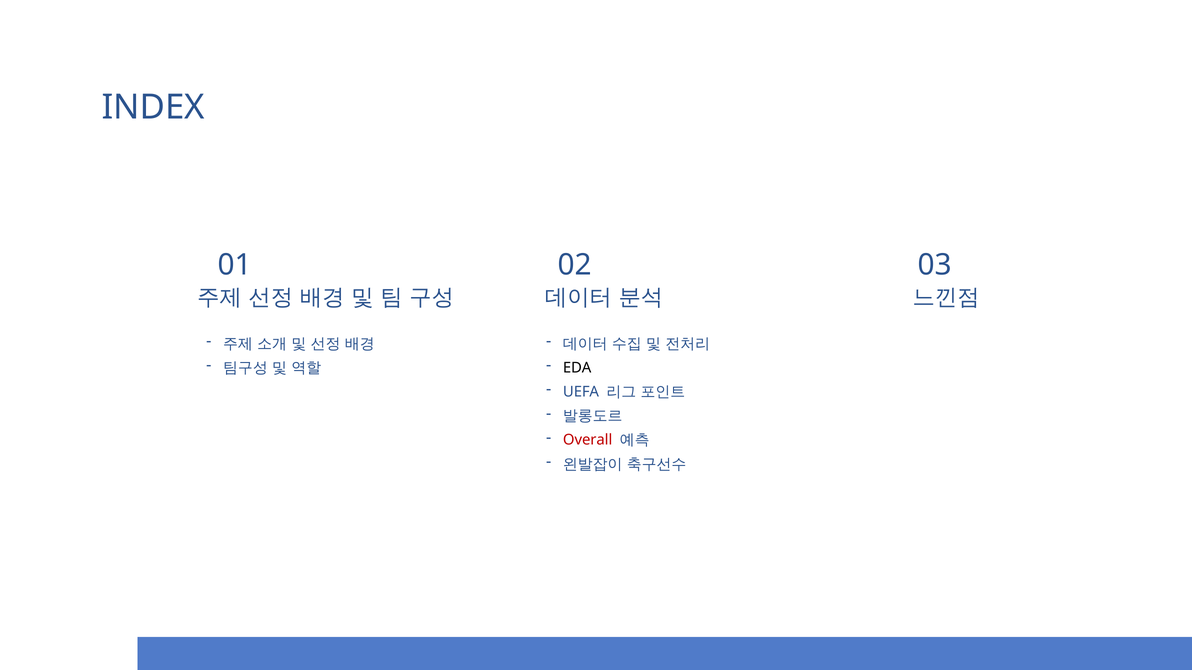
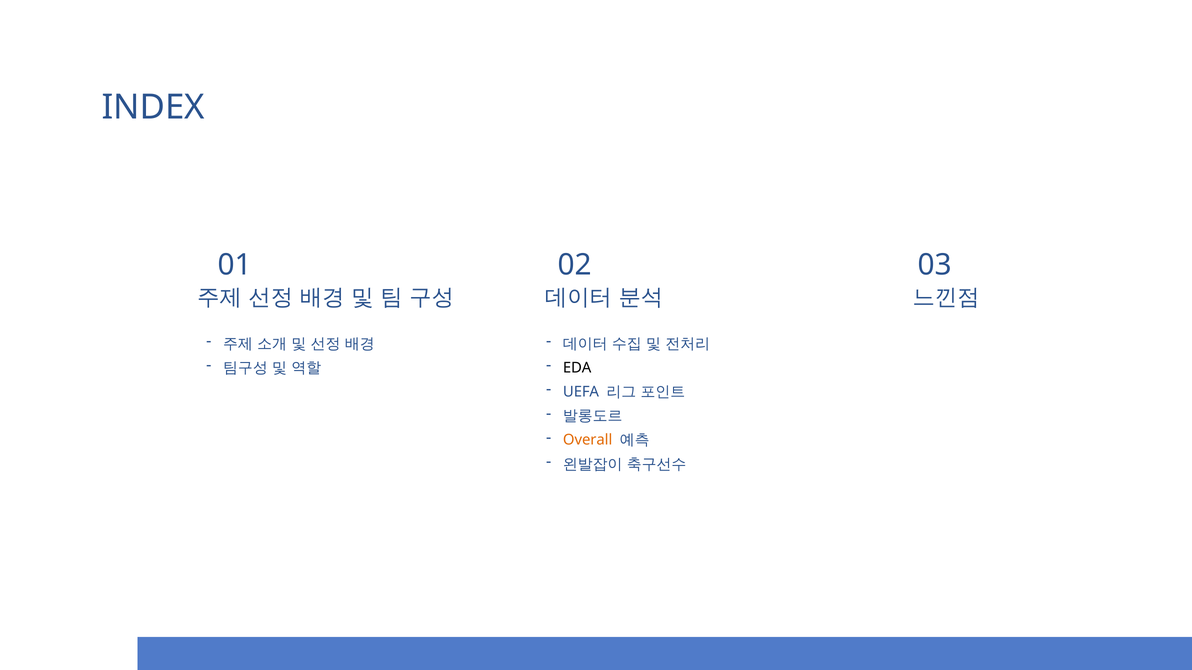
Overall colour: red -> orange (588, 440)
